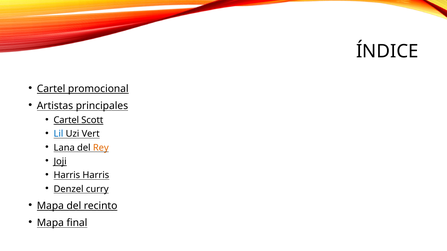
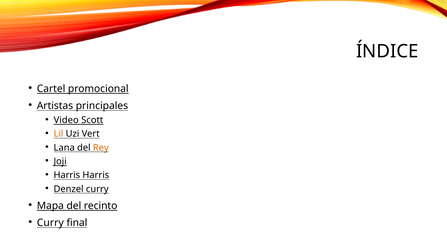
Cartel: Cartel -> Video (66, 120)
Lil colour: blue -> orange (58, 134)
Mapa: Mapa -> Curry (50, 223)
